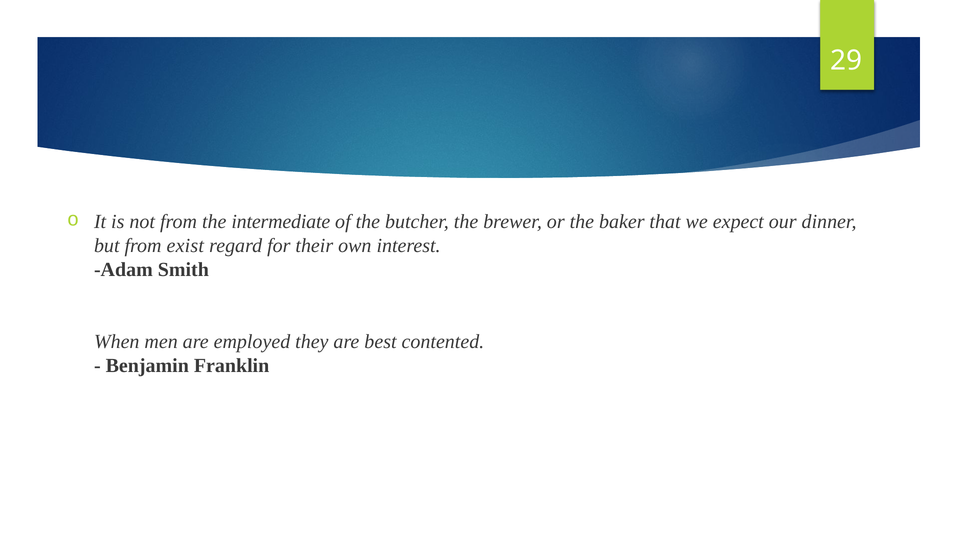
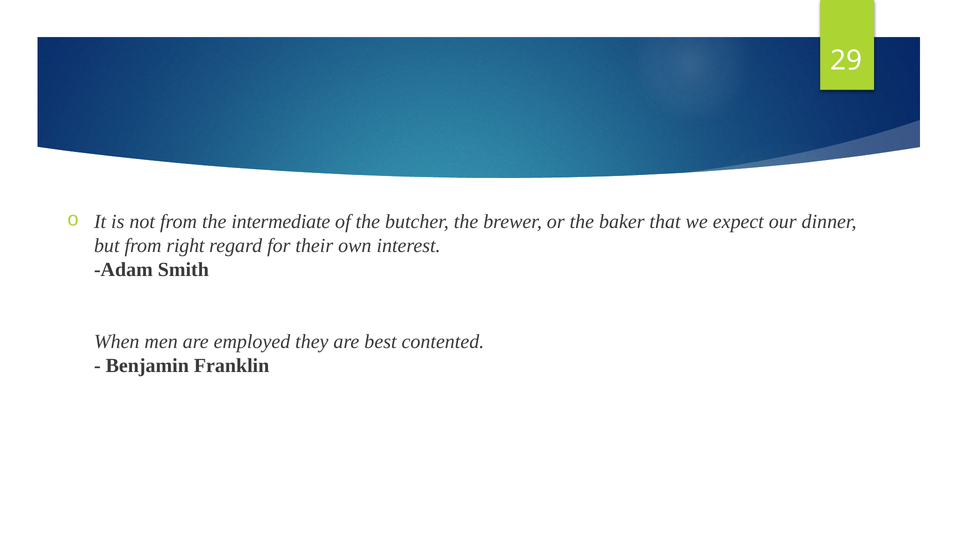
exist: exist -> right (185, 246)
